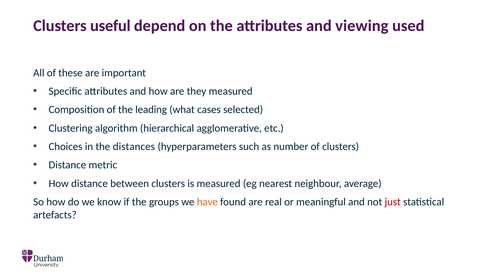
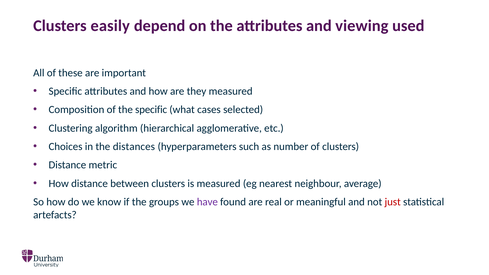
useful: useful -> easily (110, 26)
the leading: leading -> specific (151, 110)
have colour: orange -> purple (207, 202)
